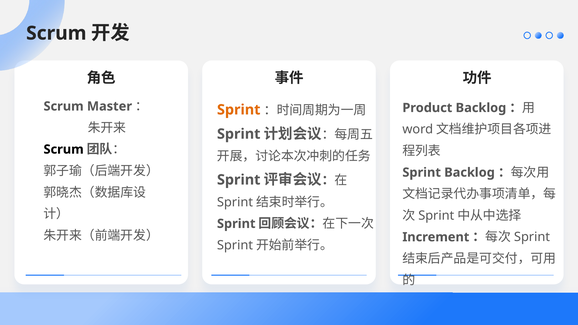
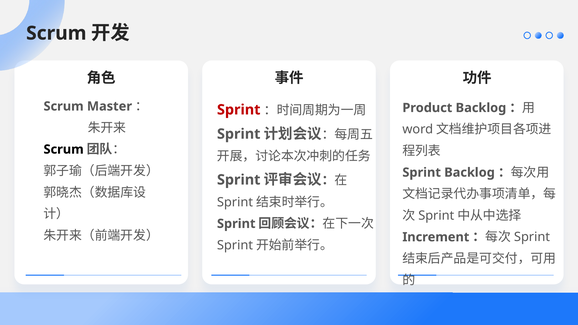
Sprint colour: orange -> red (239, 110)
